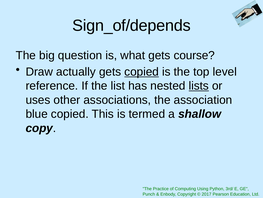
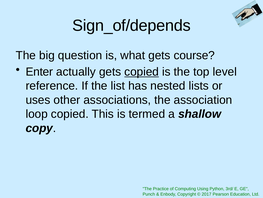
Draw: Draw -> Enter (39, 72)
lists underline: present -> none (199, 86)
blue: blue -> loop (37, 114)
